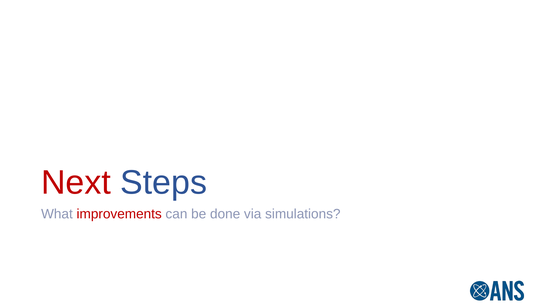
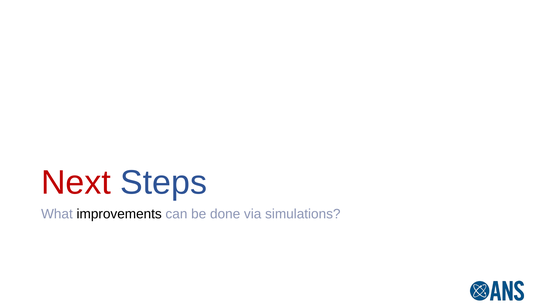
improvements colour: red -> black (119, 214)
